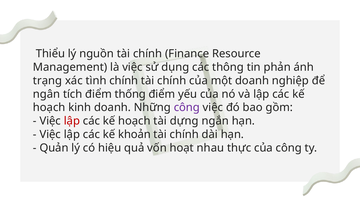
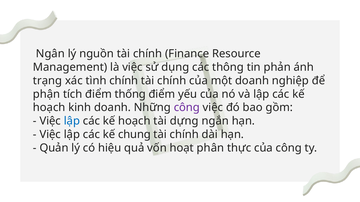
Thiểu: Thiểu -> Ngân (50, 54)
ngân: ngân -> phận (47, 94)
lập colour: red -> blue (72, 121)
khoản: khoản -> chung (134, 135)
nhau: nhau -> phân (210, 148)
